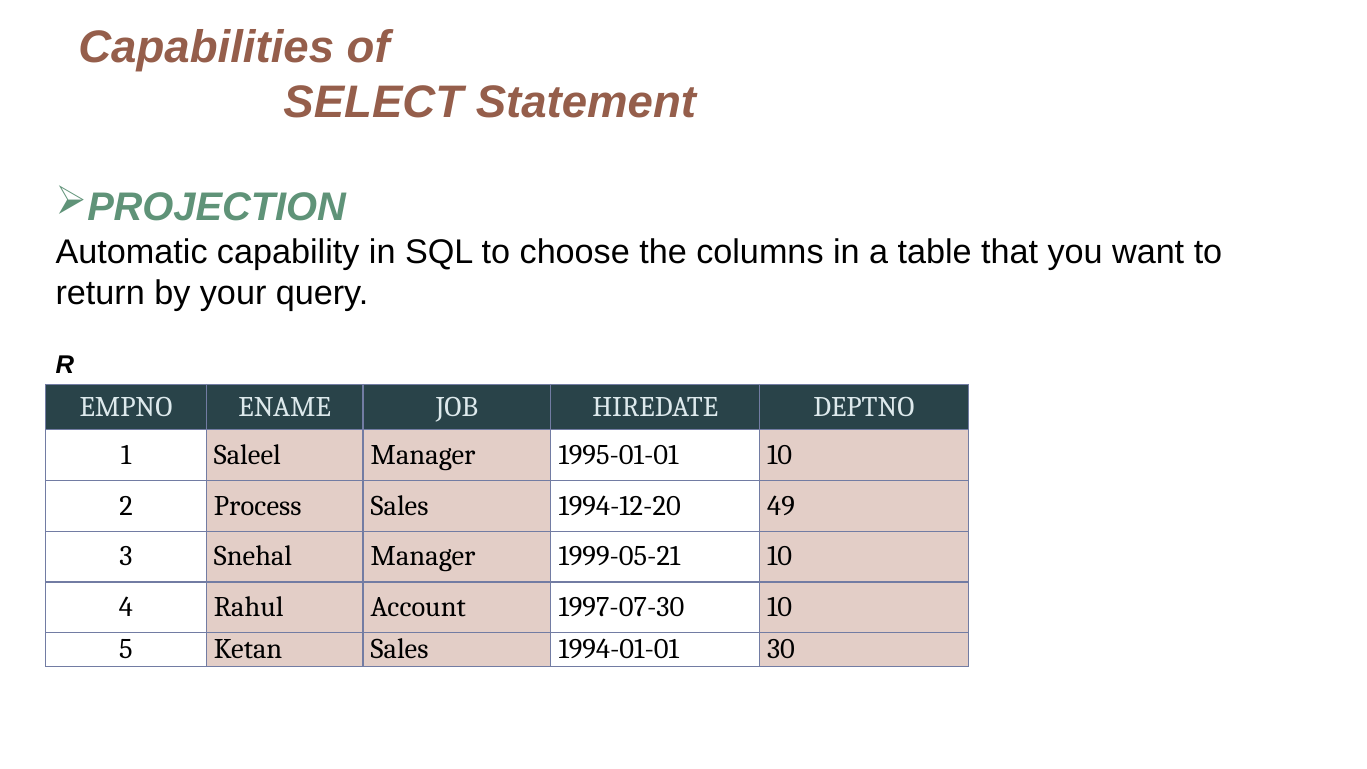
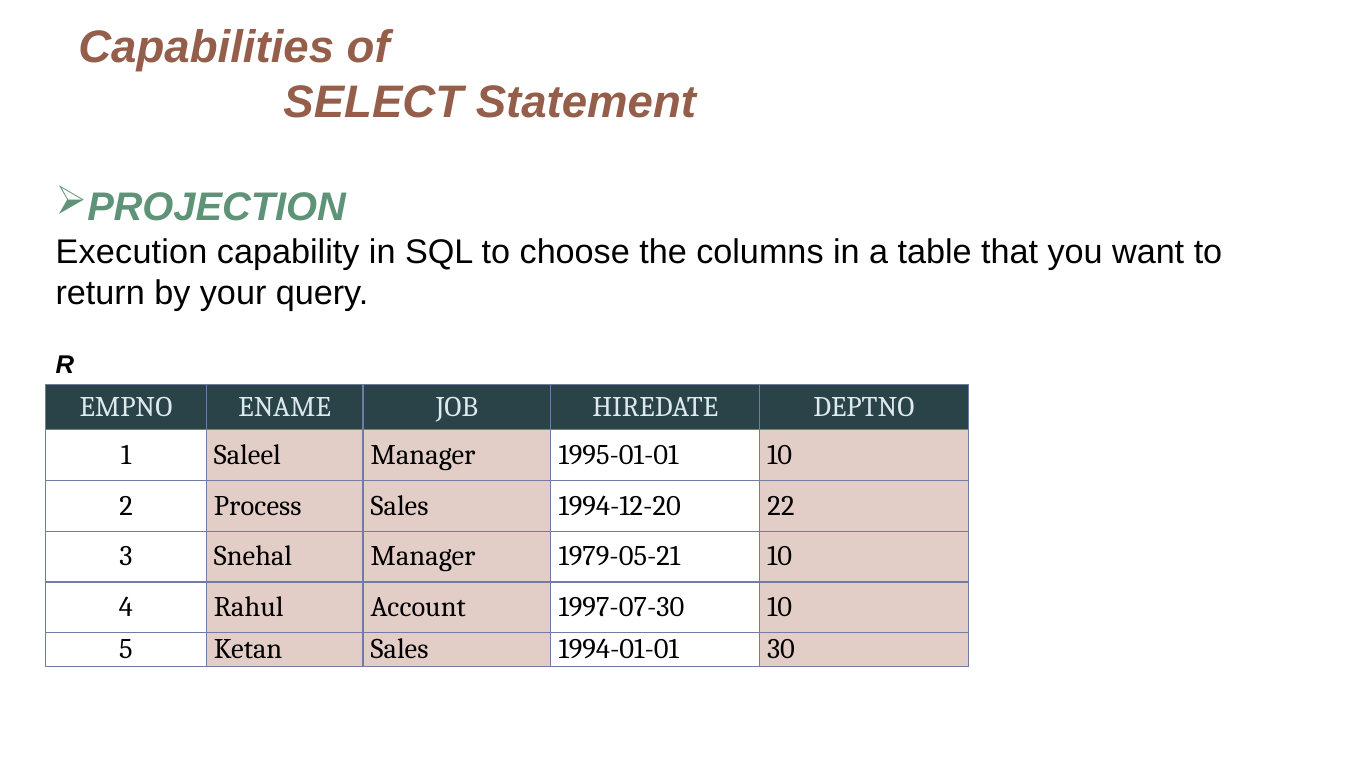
Automatic: Automatic -> Execution (132, 252)
49: 49 -> 22 (781, 506)
1999-05-21: 1999-05-21 -> 1979-05-21 (619, 556)
